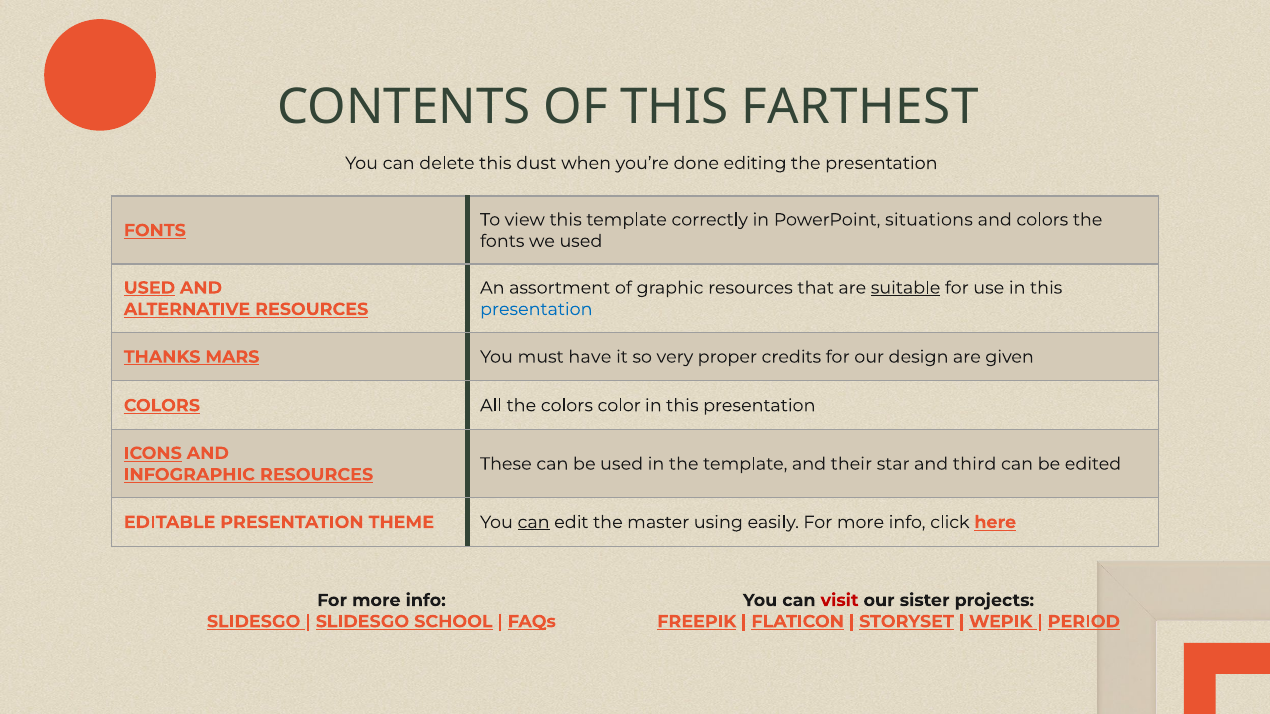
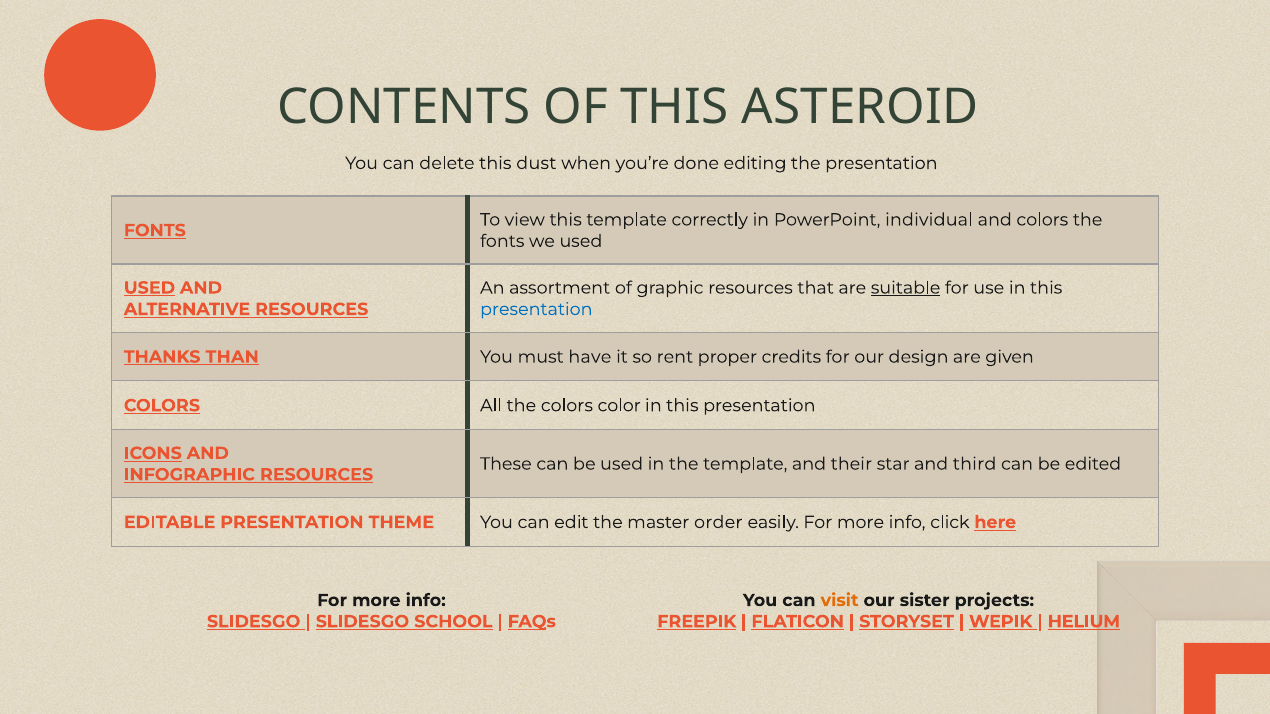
FARTHEST: FARTHEST -> ASTEROID (860, 108)
situations: situations -> individual (929, 220)
MARS: MARS -> THAN (232, 357)
very: very -> rent (675, 357)
can underline: present -> none (534, 523)
using: using -> order (718, 523)
visit colour: red -> orange (840, 601)
PERIOD: PERIOD -> HELIUM (1084, 622)
